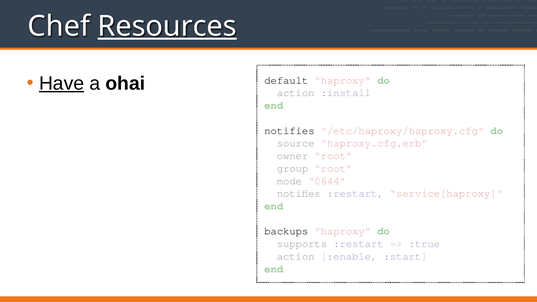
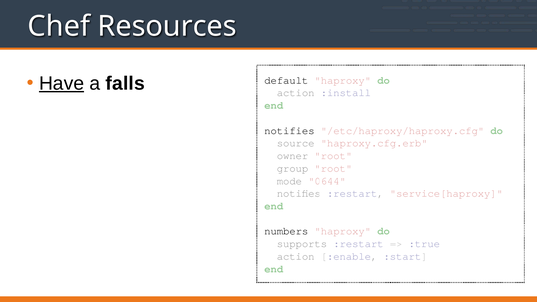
Resources underline: present -> none (167, 26)
ohai: ohai -> falls (125, 83)
backups: backups -> numbers (286, 231)
